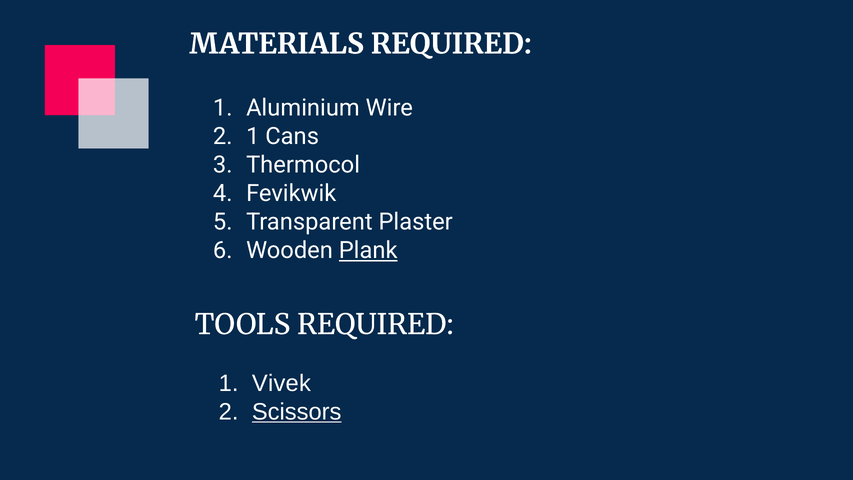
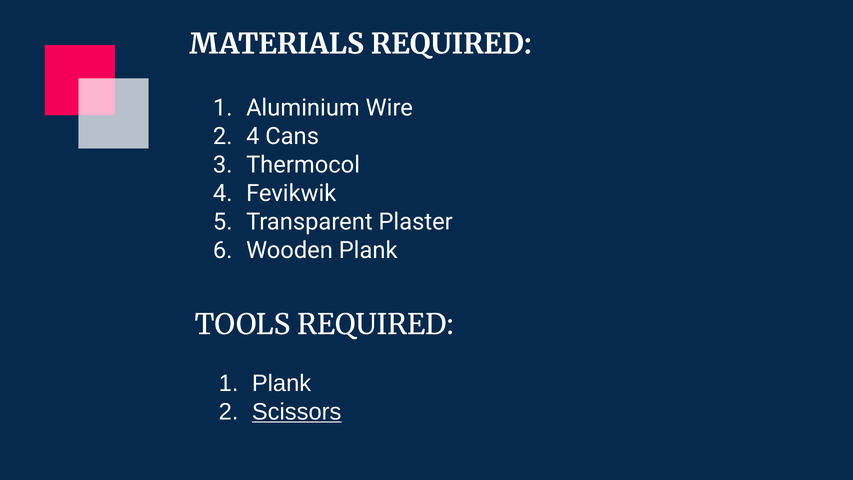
2 1: 1 -> 4 (253, 136)
Plank underline: present -> none (368, 250)
Vivek: Vivek -> Plank (282, 383)
